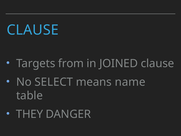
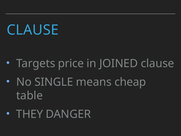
from: from -> price (71, 63)
SELECT: SELECT -> SINGLE (54, 82)
name: name -> cheap (130, 82)
